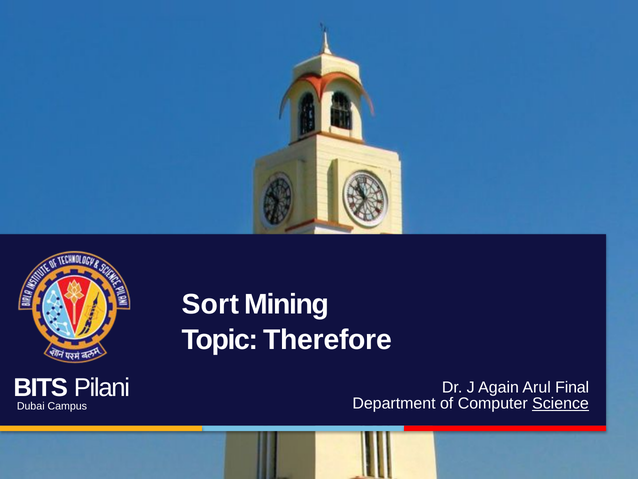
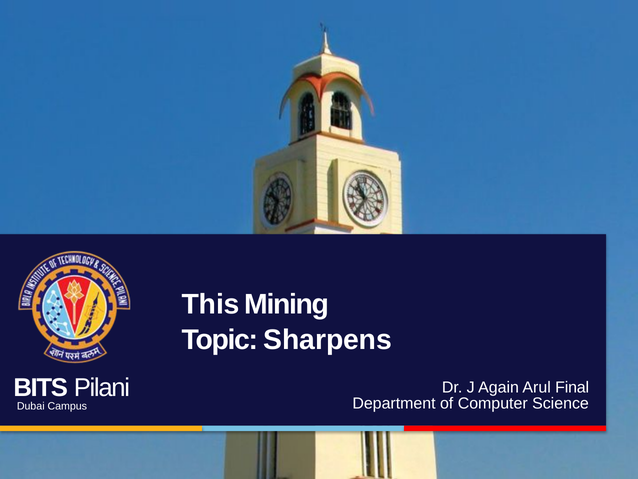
Sort: Sort -> This (211, 304)
Therefore: Therefore -> Sharpens (328, 339)
Science underline: present -> none (560, 403)
